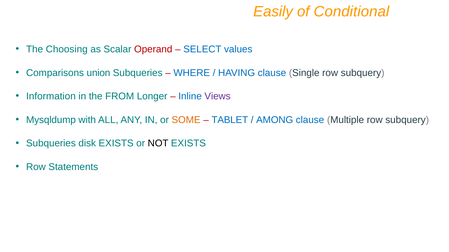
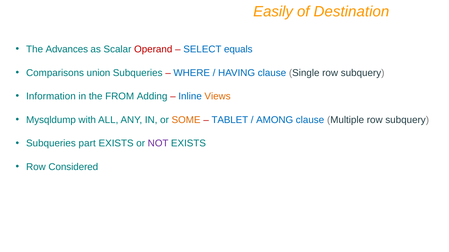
Conditional: Conditional -> Destination (351, 12)
Choosing: Choosing -> Advances (67, 49)
values: values -> equals (238, 49)
Longer: Longer -> Adding (152, 97)
Views colour: purple -> orange (218, 97)
disk: disk -> part (87, 144)
NOT colour: black -> purple (158, 144)
Statements: Statements -> Considered (73, 167)
